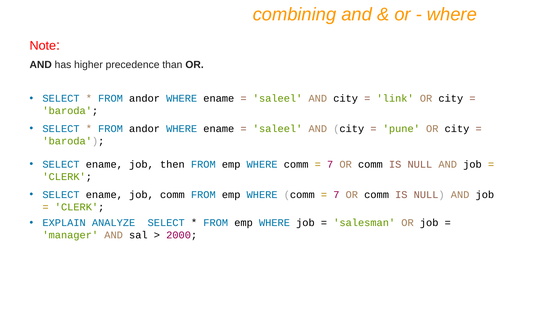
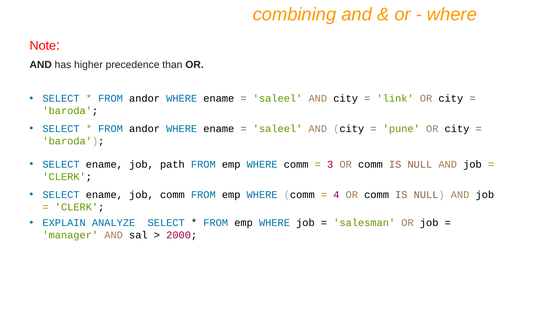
then: then -> path (172, 165)
7: 7 -> 3 (330, 165)
7: 7 -> 4 (336, 195)
